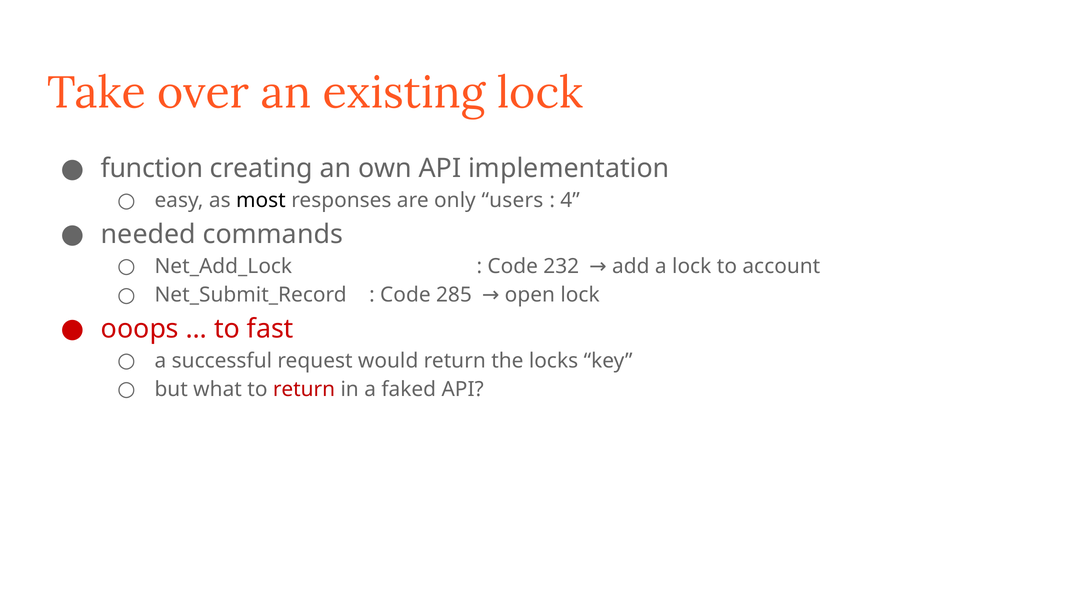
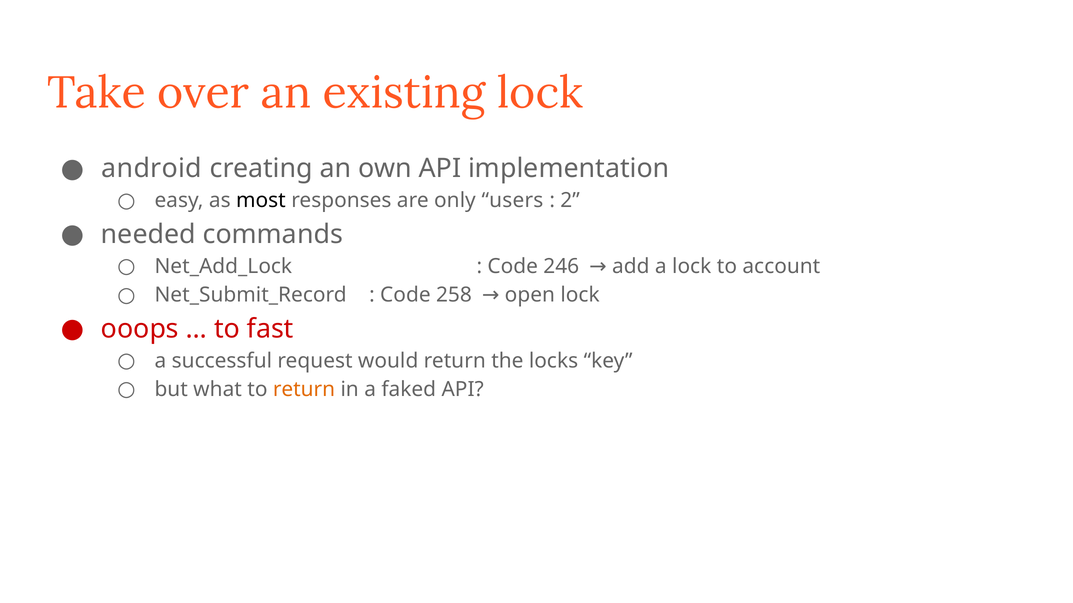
function: function -> android (152, 169)
4: 4 -> 2 (570, 201)
232: 232 -> 246 (561, 266)
285: 285 -> 258 (454, 295)
return colour: red -> orange (304, 390)
